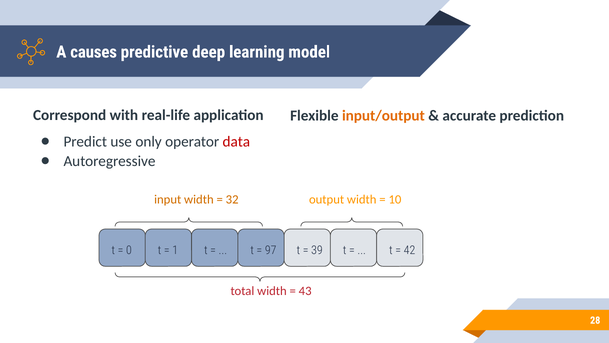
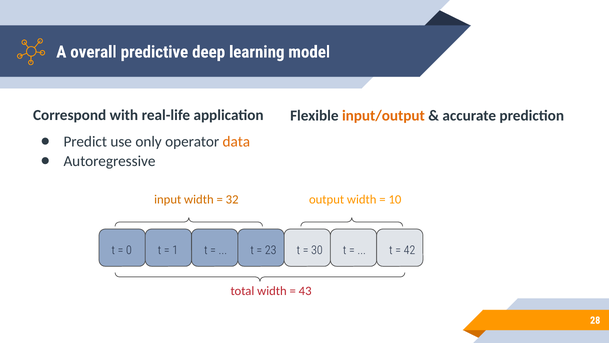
causes: causes -> overall (93, 52)
data colour: red -> orange (236, 142)
97: 97 -> 23 (271, 250)
39: 39 -> 30 (317, 250)
